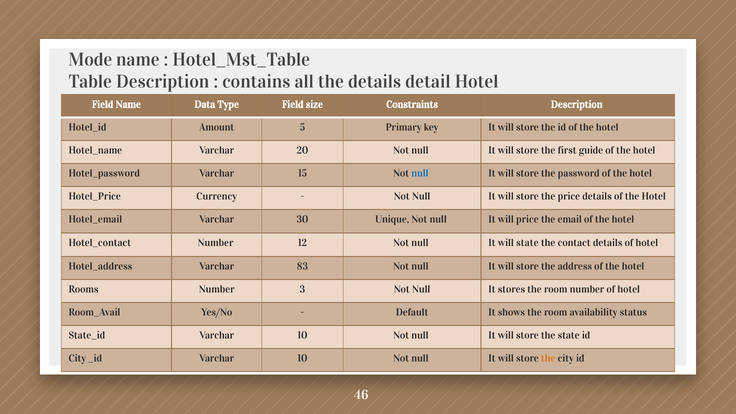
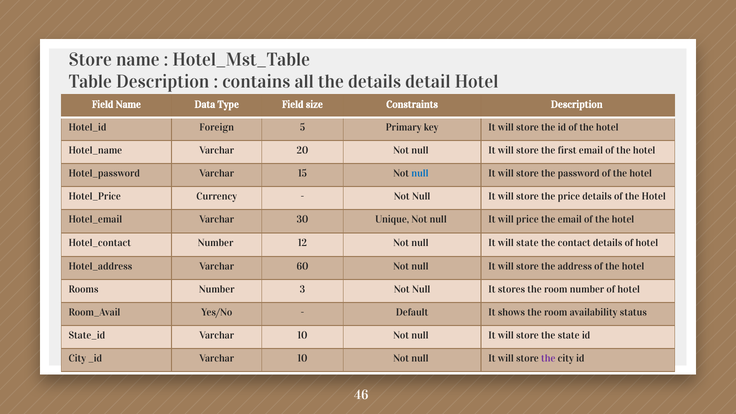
Mode: Mode -> Store (90, 59)
Amount: Amount -> Foreign (217, 127)
first guide: guide -> email (591, 150)
83: 83 -> 60 (302, 266)
the colour: orange -> purple (548, 358)
